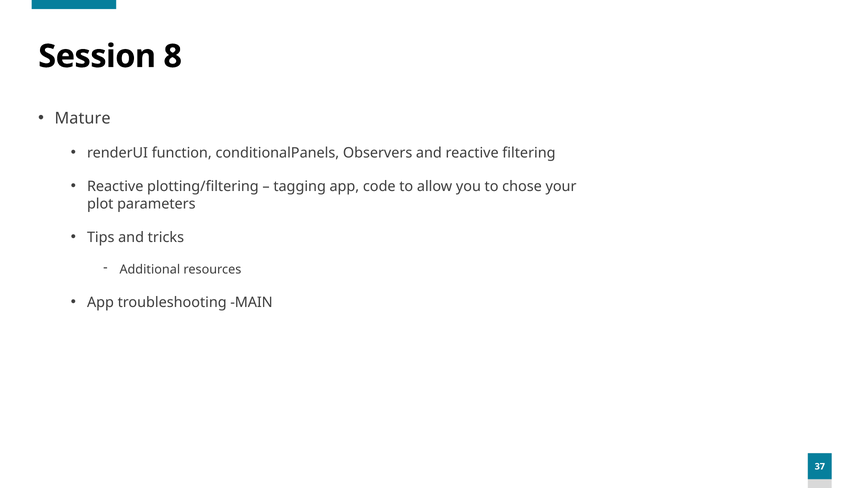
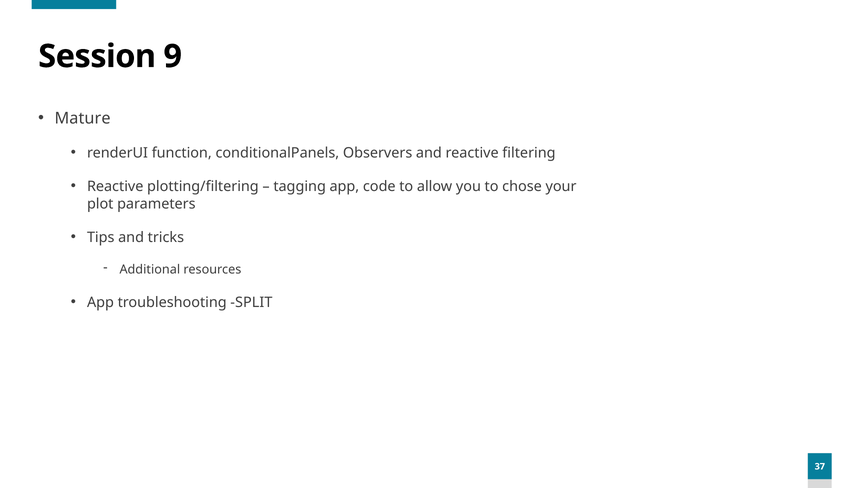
8: 8 -> 9 (173, 56)
MAIN: MAIN -> SPLIT (251, 302)
